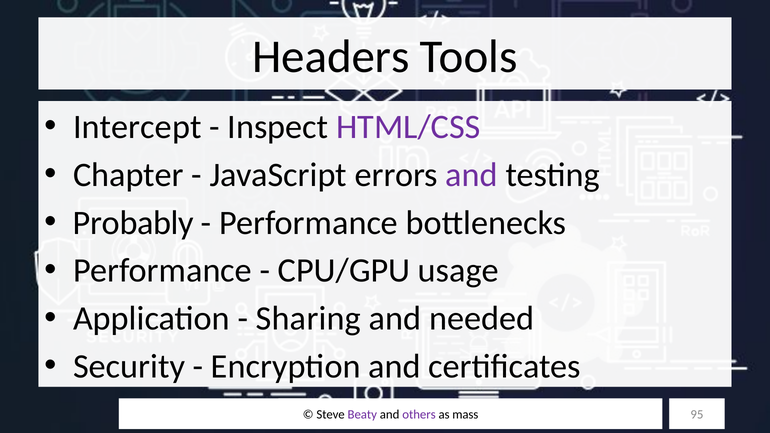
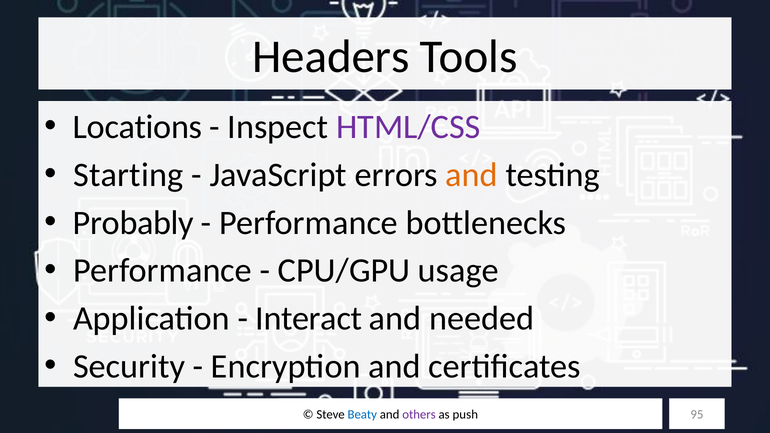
Intercept: Intercept -> Locations (138, 127)
Chapter: Chapter -> Starting (128, 175)
and colour: purple -> orange (472, 175)
Sharing: Sharing -> Interact (309, 319)
Beaty colour: purple -> blue (362, 415)
mass: mass -> push (465, 415)
